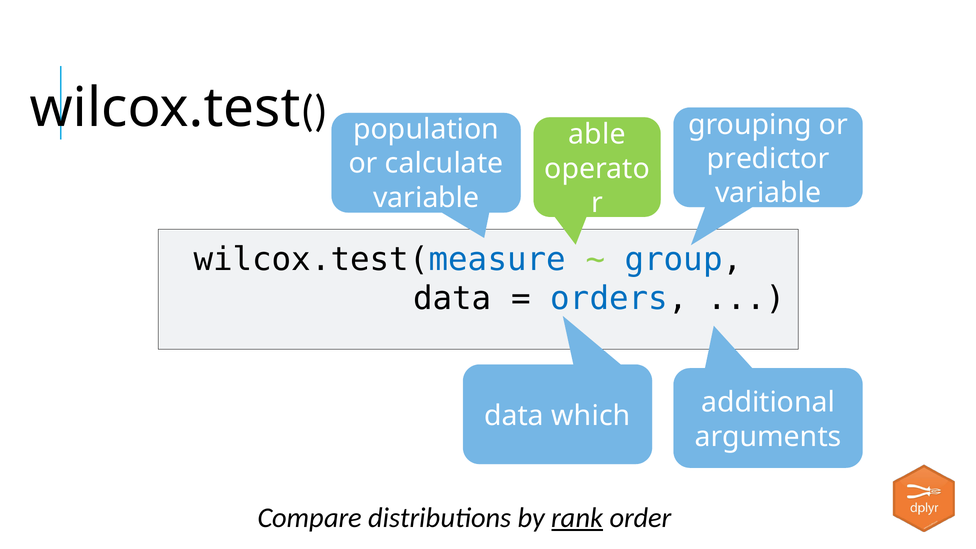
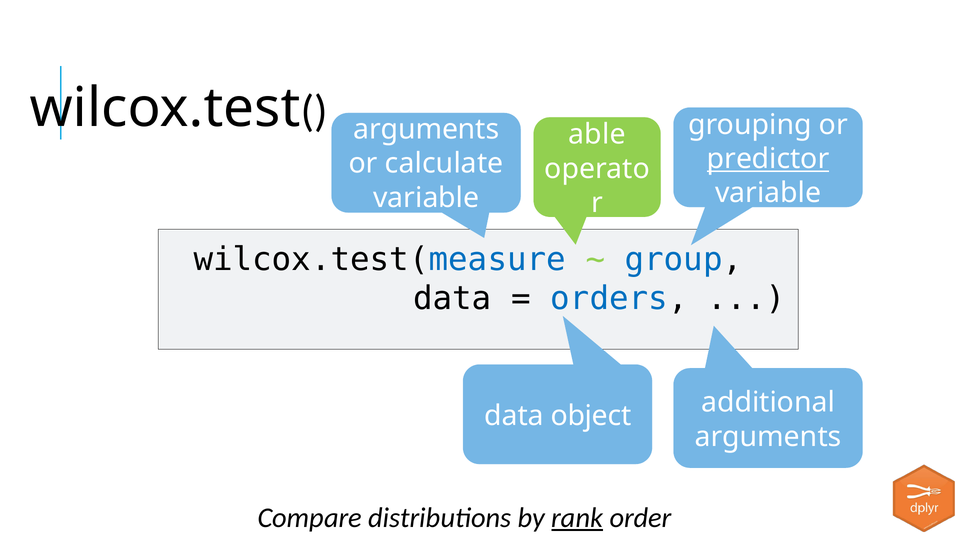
population: population -> arguments (426, 129)
predictor underline: none -> present (768, 159)
which: which -> object (591, 416)
